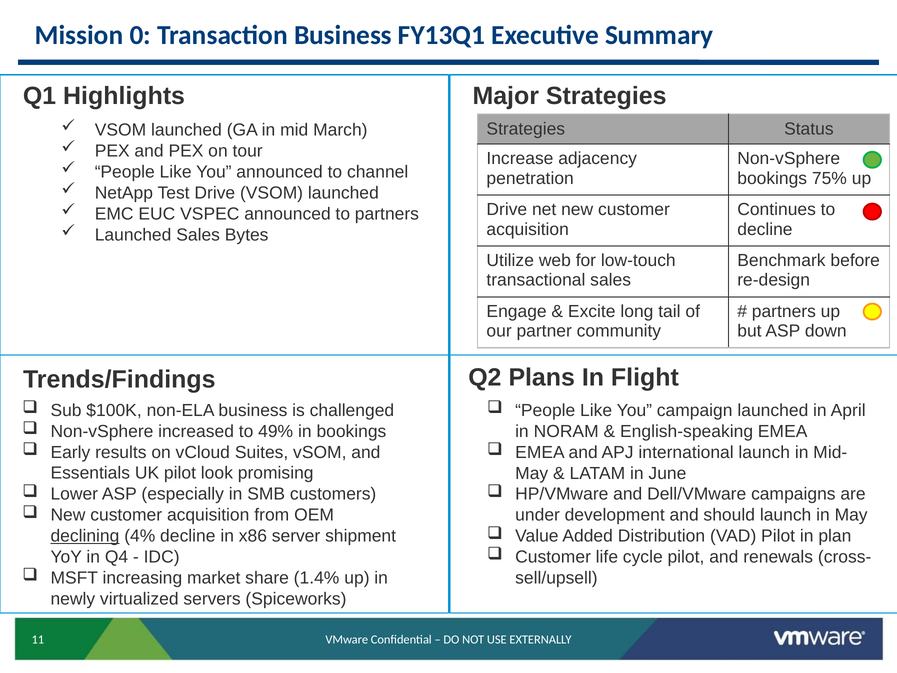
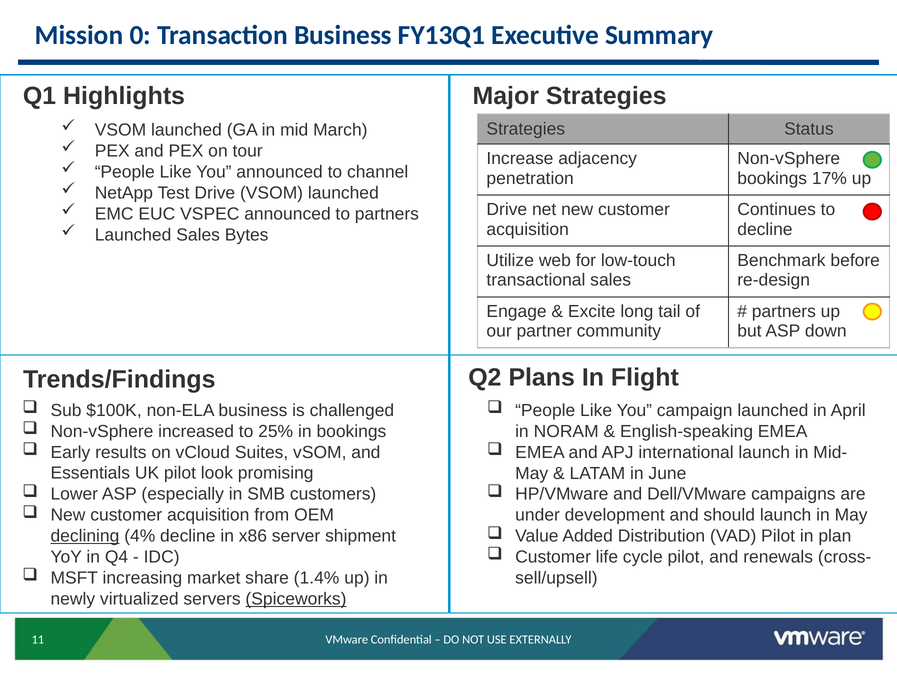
75%: 75% -> 17% (829, 178)
49%: 49% -> 25% (276, 431)
Spiceworks underline: none -> present (296, 599)
